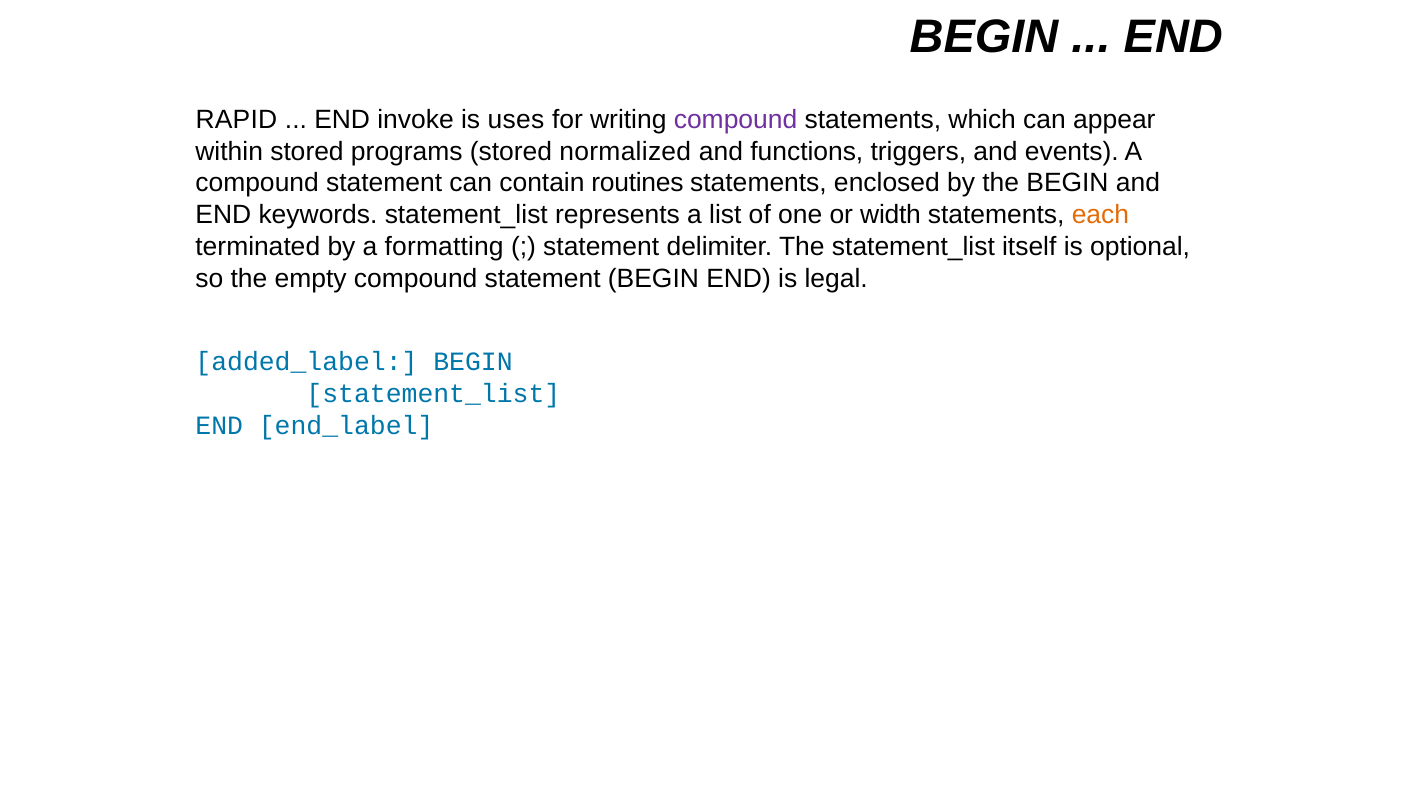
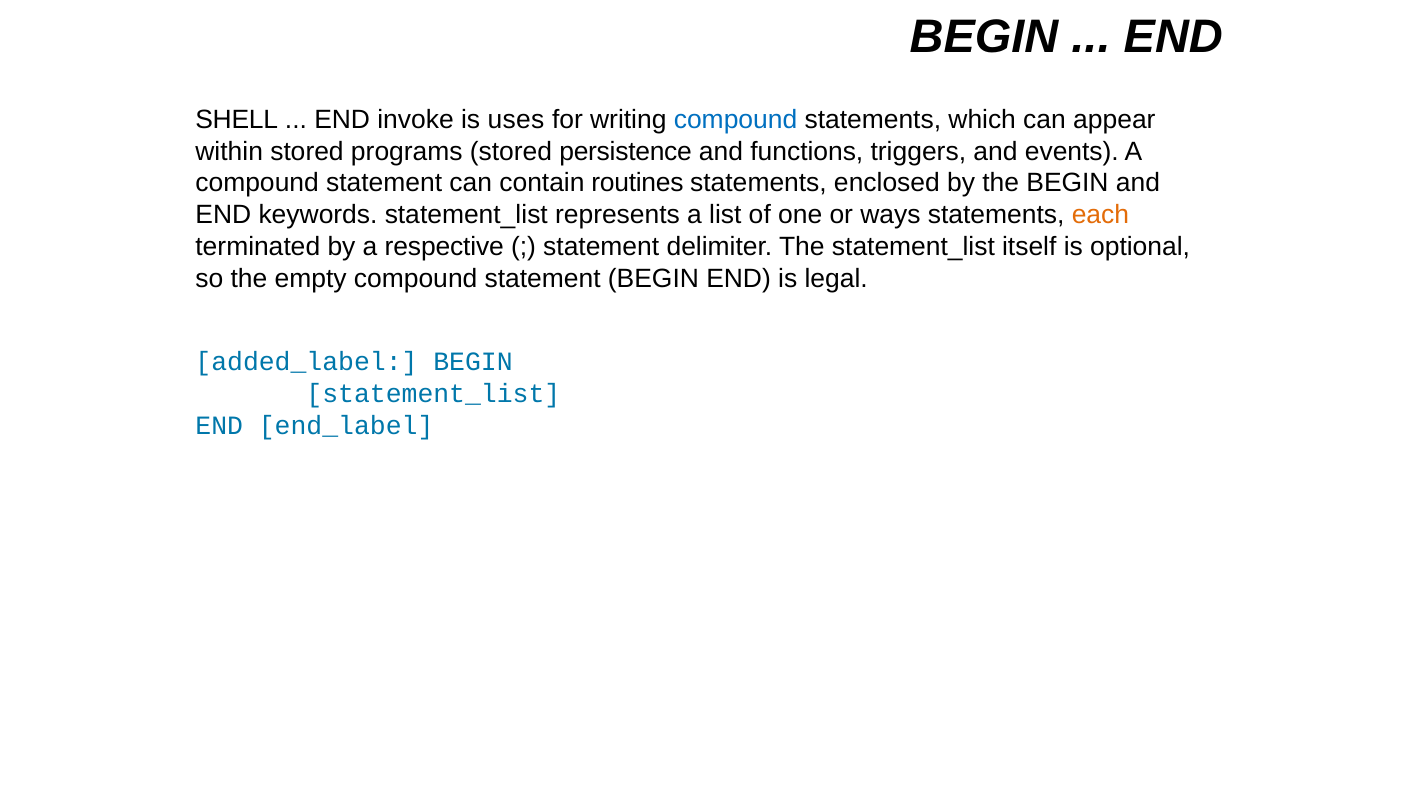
RAPID: RAPID -> SHELL (237, 120)
compound colour: purple -> blue (736, 120)
normalized: normalized -> persistence (626, 152)
width: width -> ways (890, 215)
formatting: formatting -> respective (444, 247)
